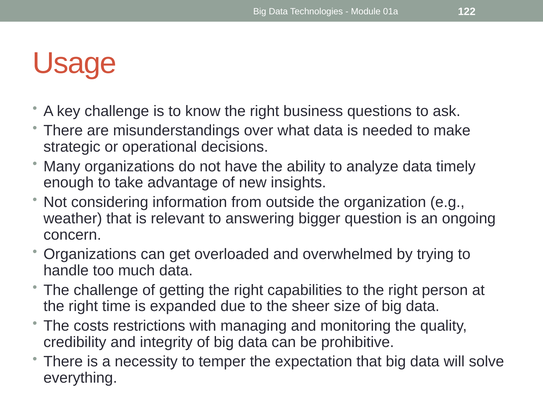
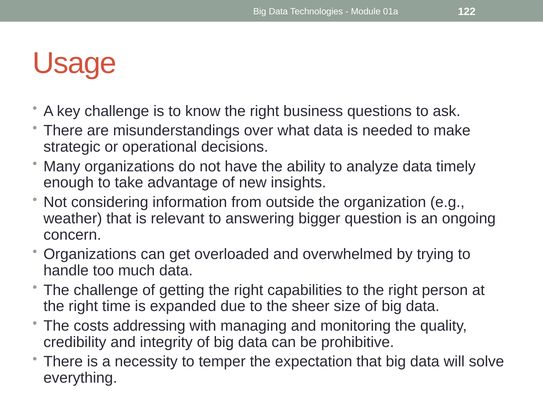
restrictions: restrictions -> addressing (149, 326)
